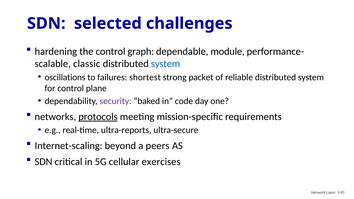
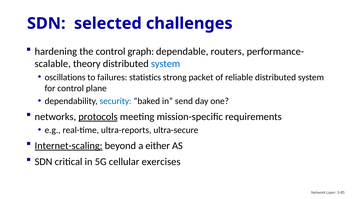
module: module -> routers (228, 51)
classic: classic -> theory (87, 64)
shortest: shortest -> statistics (145, 77)
security colour: purple -> blue (116, 101)
code: code -> send (184, 101)
Internet-scaling underline: none -> present (69, 146)
peers: peers -> either (158, 146)
